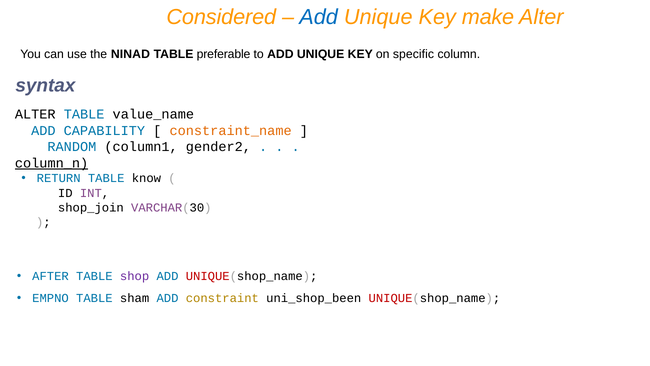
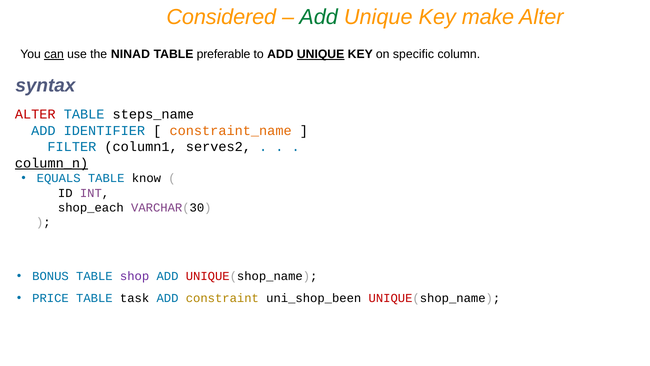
Add colour: blue -> green (319, 17)
can underline: none -> present (54, 54)
UNIQUE underline: none -> present (321, 54)
ALTER colour: black -> red (35, 114)
value_name: value_name -> steps_name (153, 114)
CAPABILITY: CAPABILITY -> IDENTIFIER (104, 131)
RANDOM: RANDOM -> FILTER (72, 147)
gender2: gender2 -> serves2 (218, 147)
RETURN: RETURN -> EQUALS (59, 178)
shop_join: shop_join -> shop_each (91, 207)
AFTER: AFTER -> BONUS (50, 276)
EMPNO: EMPNO -> PRICE (50, 298)
sham: sham -> task (135, 298)
